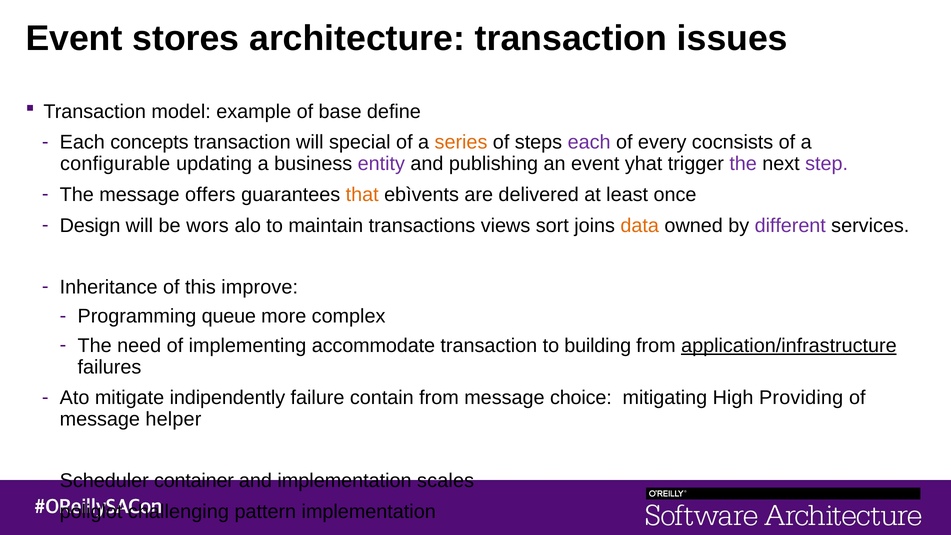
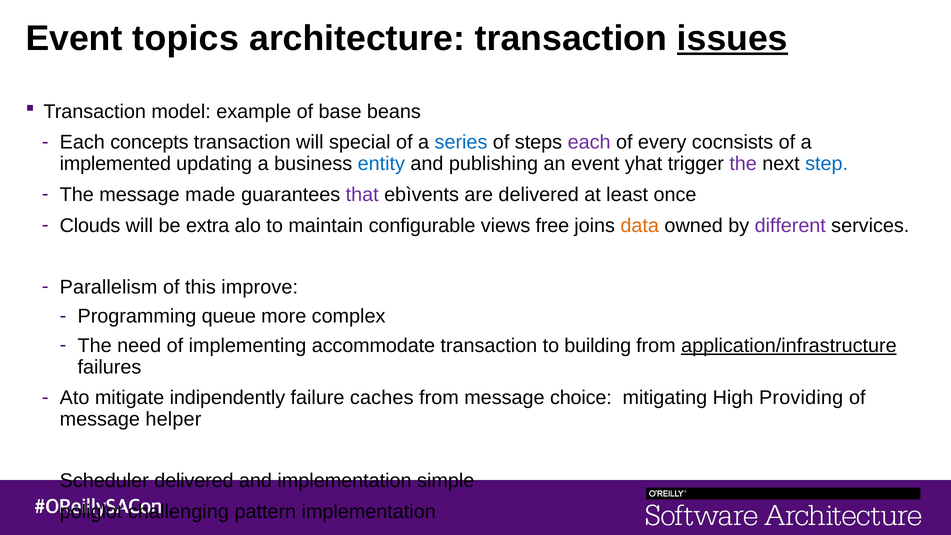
stores: stores -> topics (186, 38)
issues underline: none -> present (732, 38)
define: define -> beans (394, 112)
series colour: orange -> blue (461, 142)
configurable: configurable -> implemented (115, 164)
entity colour: purple -> blue (381, 164)
step colour: purple -> blue (827, 164)
offers: offers -> made (210, 195)
that colour: orange -> purple (362, 195)
Design: Design -> Clouds (90, 225)
wors: wors -> extra (208, 225)
transactions: transactions -> configurable (422, 225)
sort: sort -> free (552, 225)
Inheritance: Inheritance -> Parallelism (109, 287)
contain: contain -> caches (382, 398)
Scheduler container: container -> delivered (194, 481)
scales: scales -> simple (446, 481)
